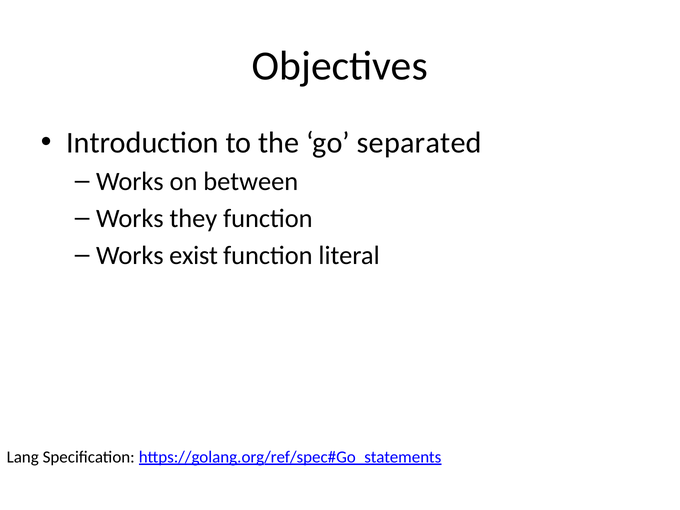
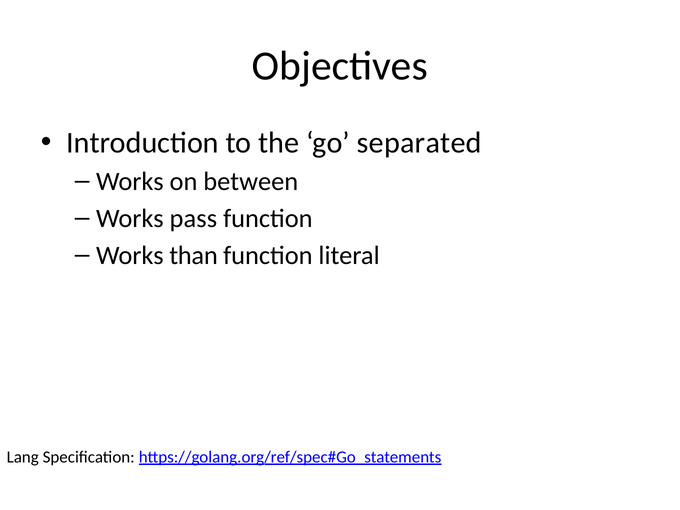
they: they -> pass (193, 219)
exist: exist -> than (194, 256)
